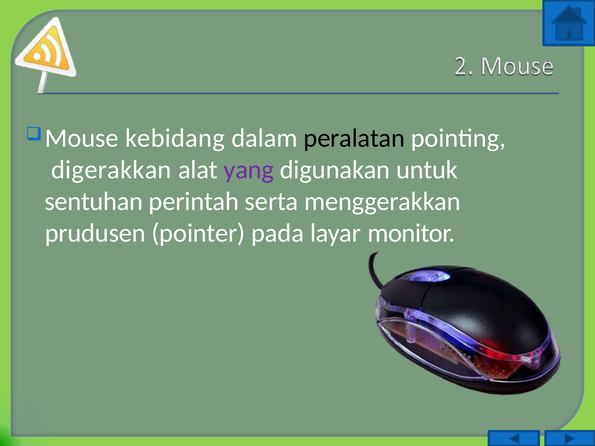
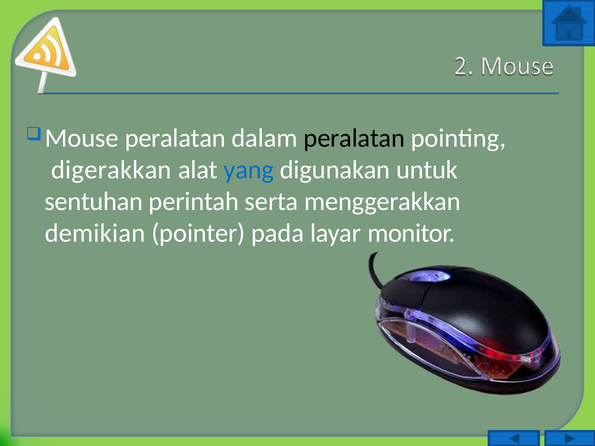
kebidang: kebidang -> peralatan (175, 138)
yang colour: purple -> blue (249, 170)
prudusen: prudusen -> demikian (95, 233)
